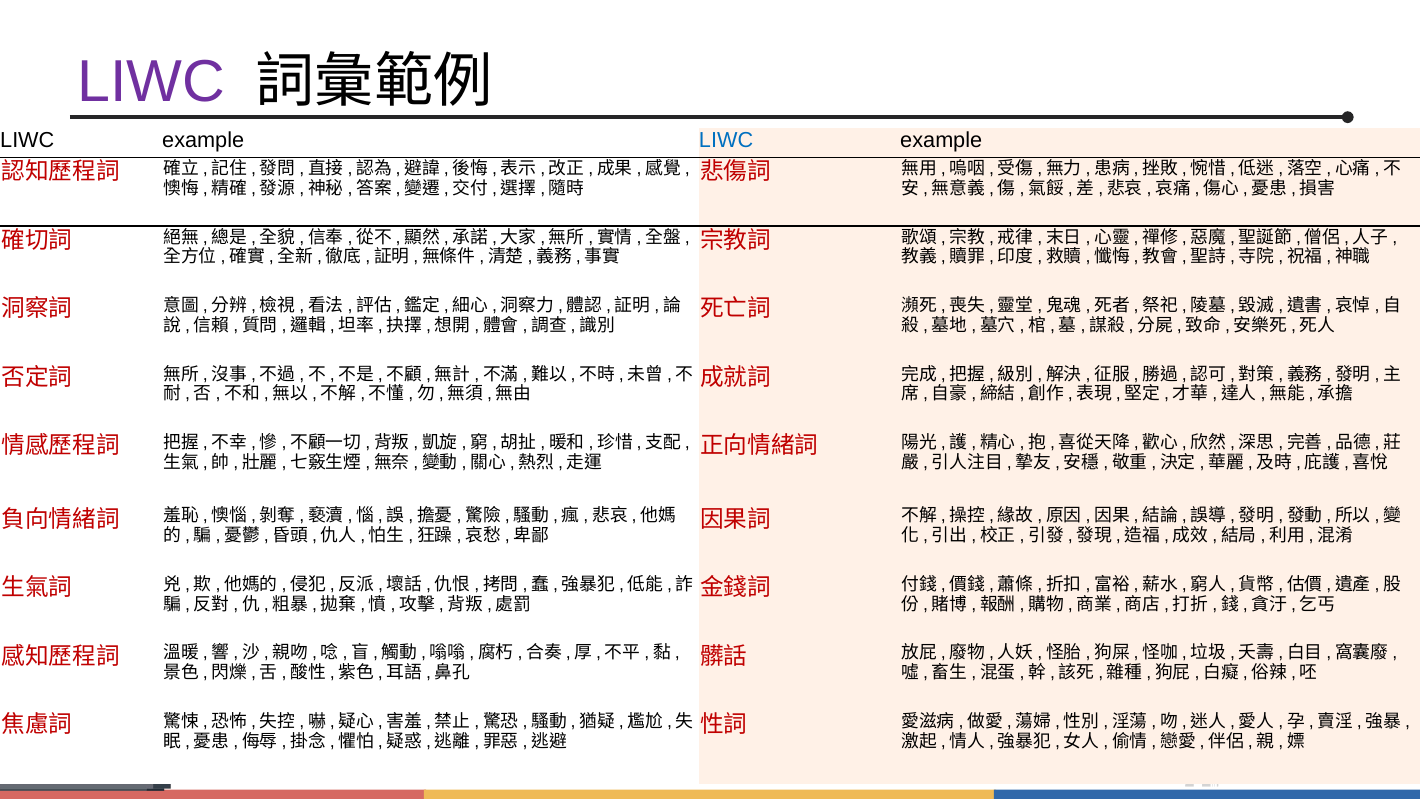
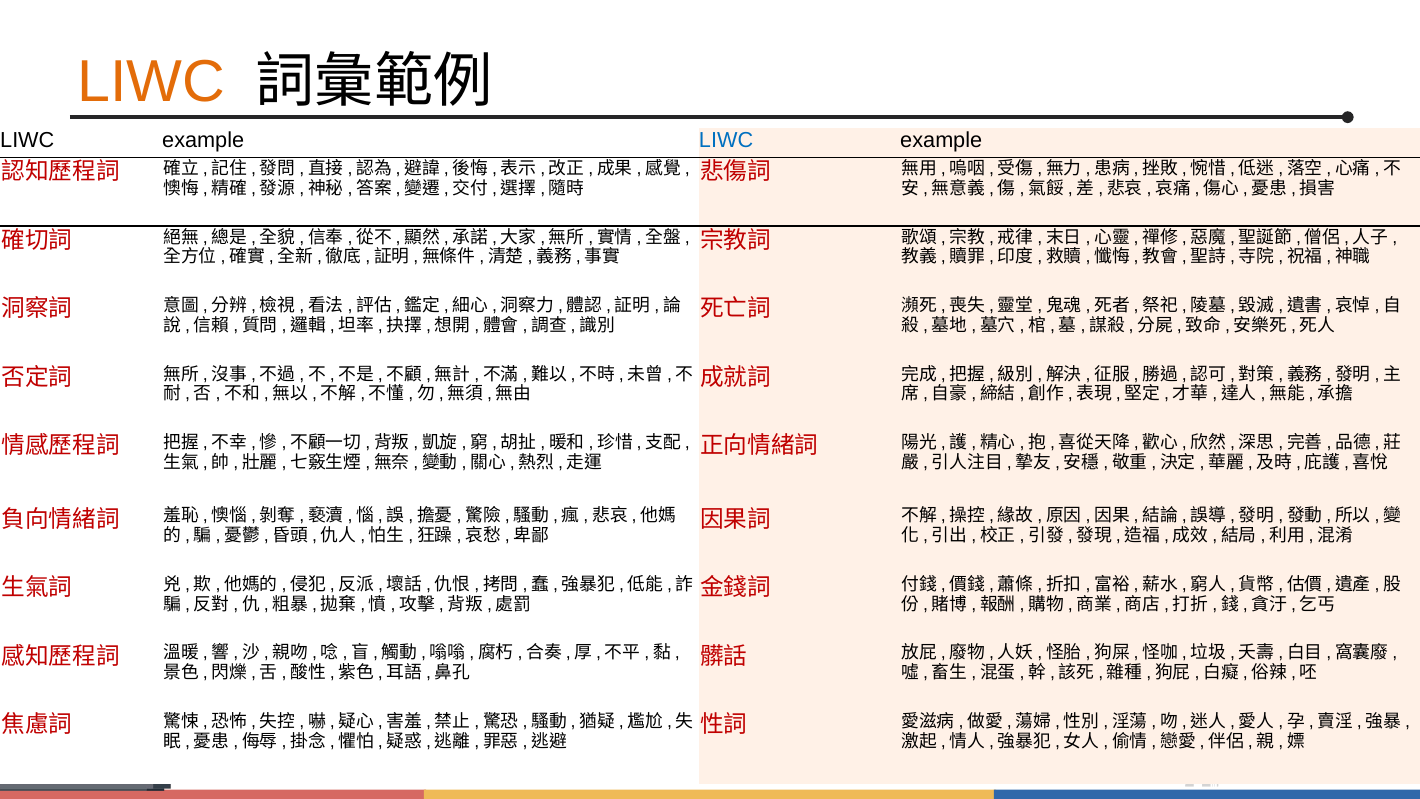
LIWC colour: purple -> orange (151, 82)
